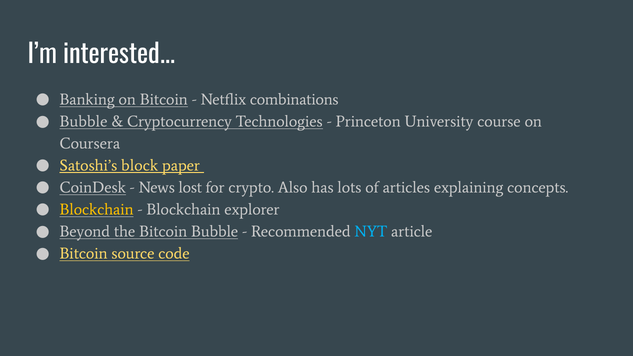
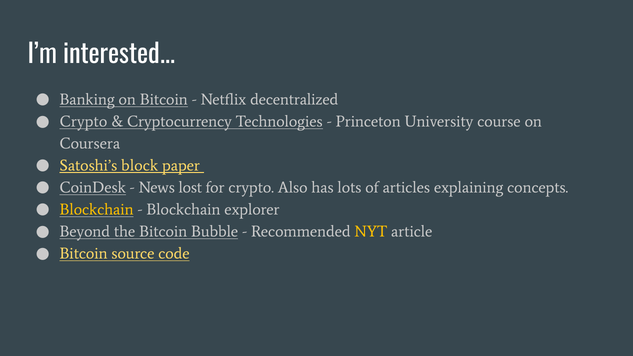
combinations: combinations -> decentralized (294, 100)
Bubble: Bubble -> Crypto (83, 122)
NYT colour: light blue -> yellow (371, 232)
